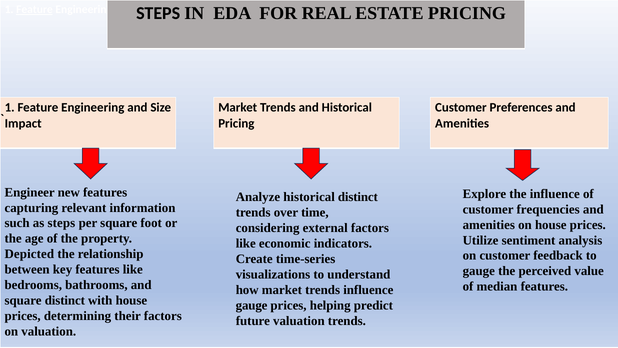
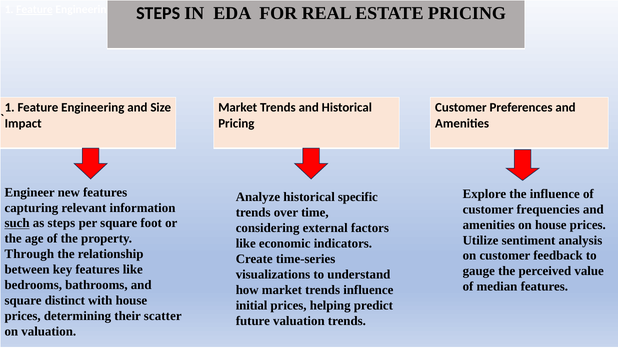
historical distinct: distinct -> specific (358, 197)
such underline: none -> present (17, 223)
Depicted: Depicted -> Through (29, 254)
gauge: gauge -> initial (252, 305)
their factors: factors -> scatter (163, 316)
